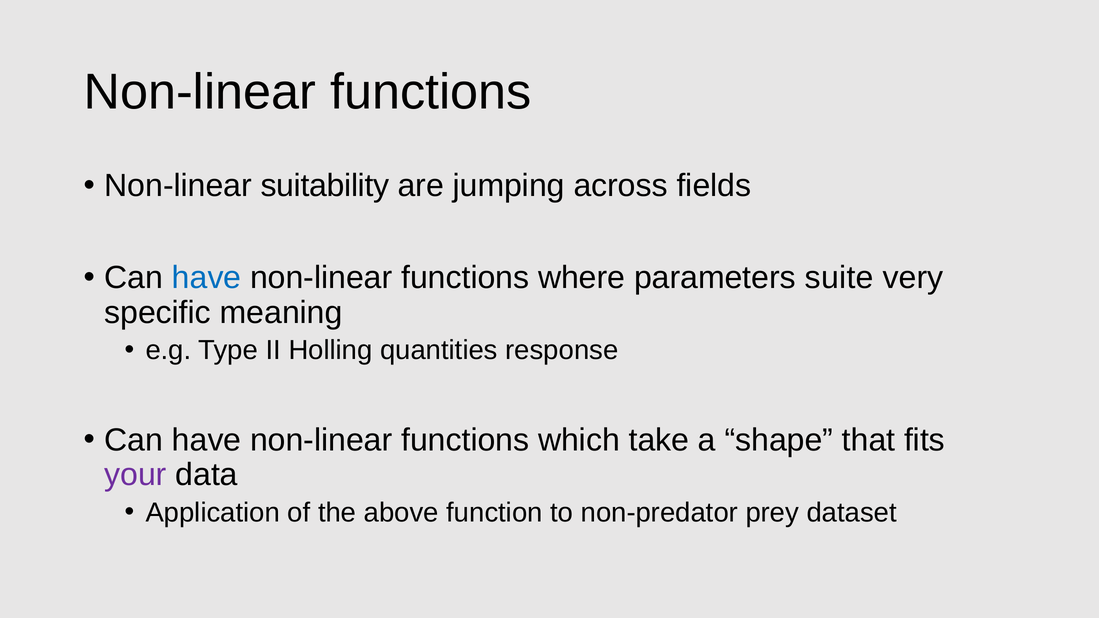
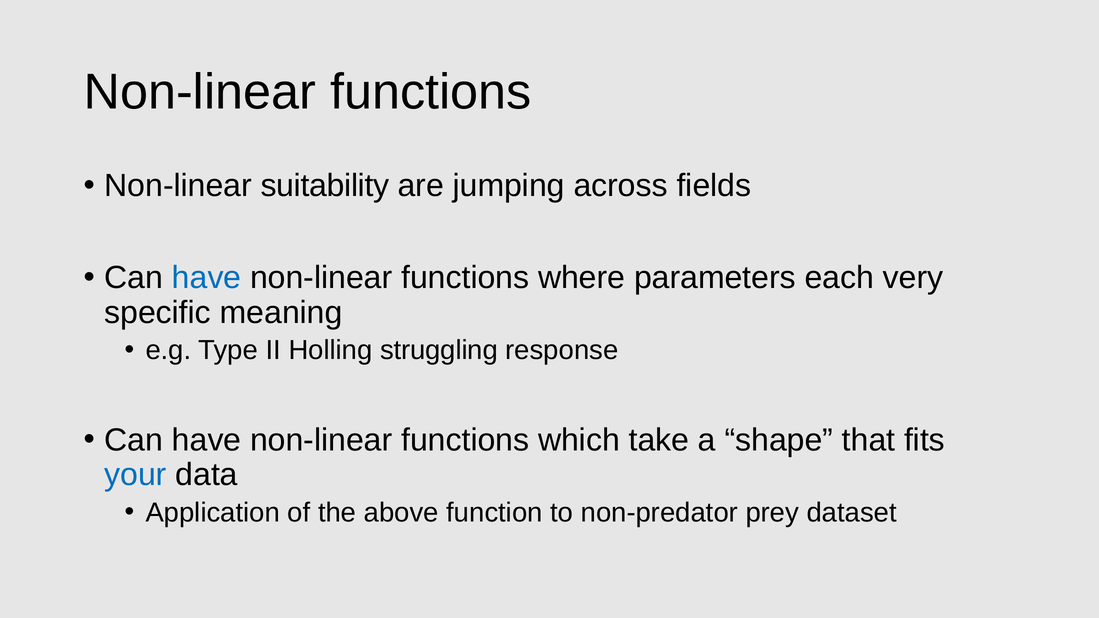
suite: suite -> each (839, 278)
quantities: quantities -> struggling (439, 350)
your colour: purple -> blue (136, 475)
